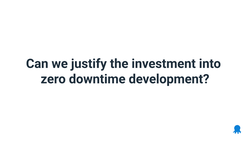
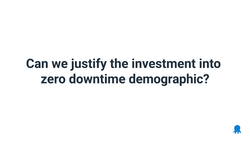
development: development -> demographic (169, 79)
